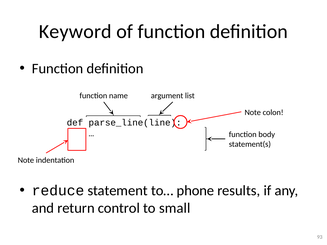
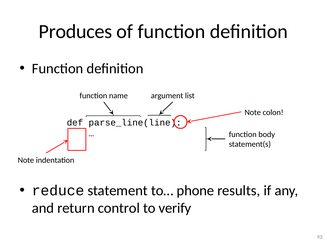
Keyword: Keyword -> Produces (75, 32)
small: small -> verify (175, 208)
